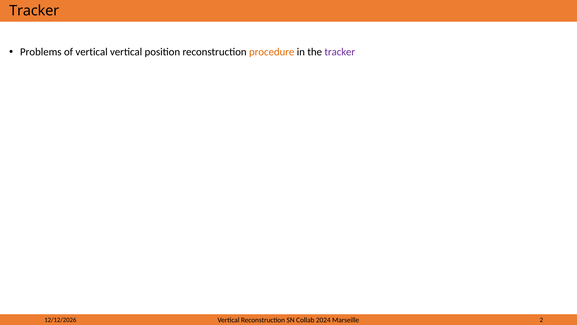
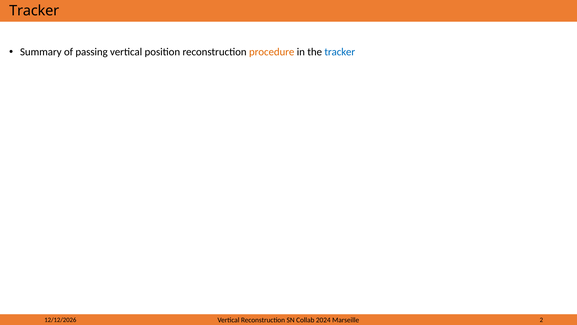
Problems: Problems -> Summary (41, 52)
of vertical: vertical -> passing (92, 52)
tracker colour: purple -> blue (340, 52)
